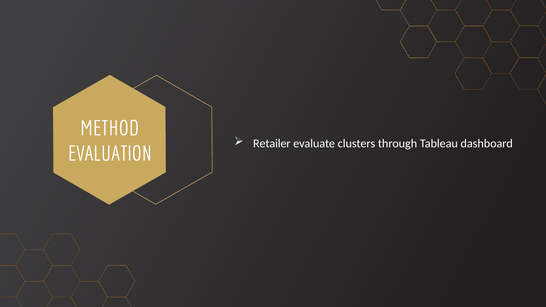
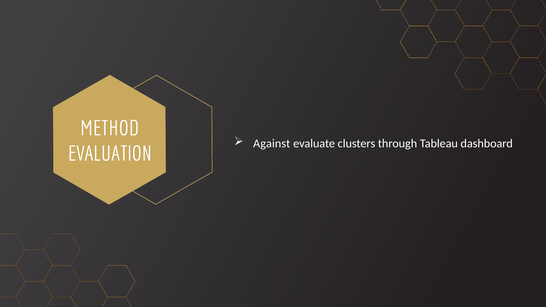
Retailer: Retailer -> Against (272, 143)
